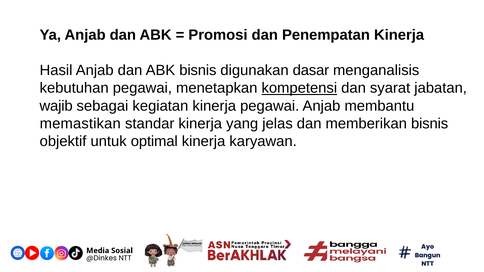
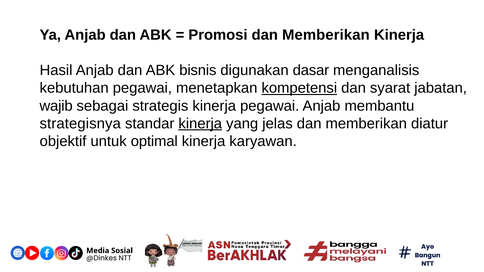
Promosi dan Penempatan: Penempatan -> Memberikan (326, 35)
kegiatan: kegiatan -> strategis (160, 106)
memastikan: memastikan -> strategisnya (80, 124)
kinerja underline: none -> present (200, 124)
memberikan bisnis: bisnis -> diatur (430, 124)
